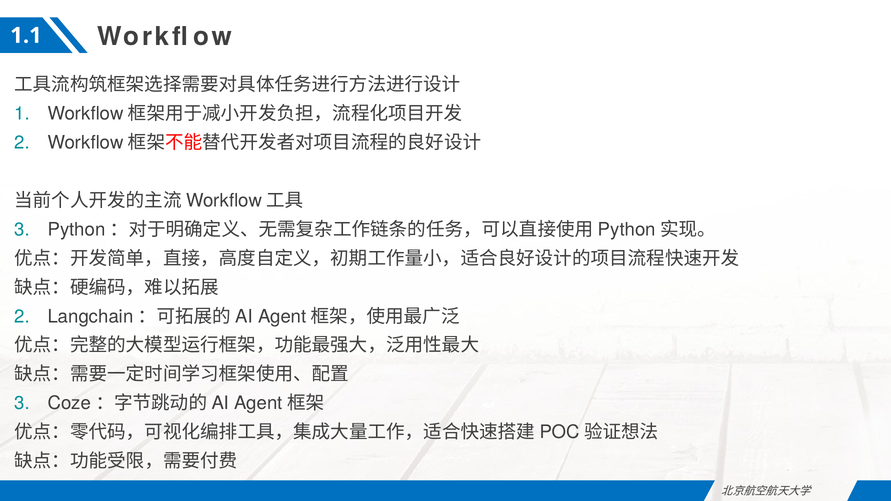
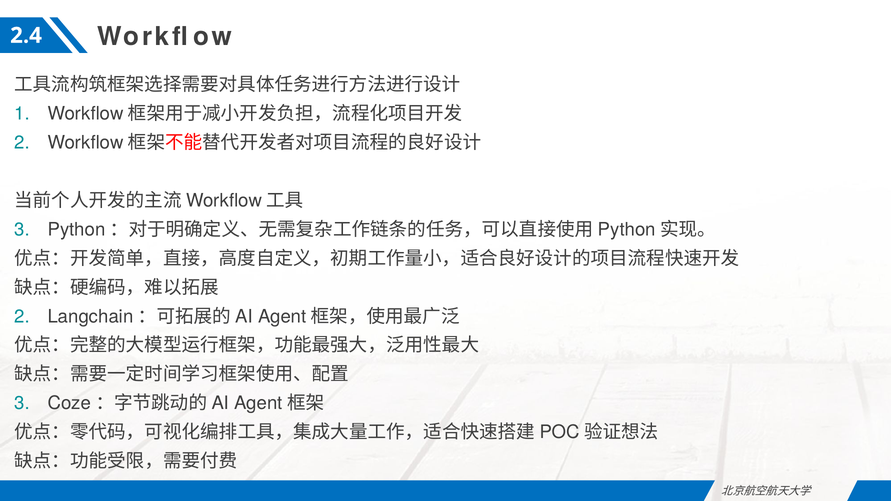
1.1: 1.1 -> 2.4 (26, 36)
